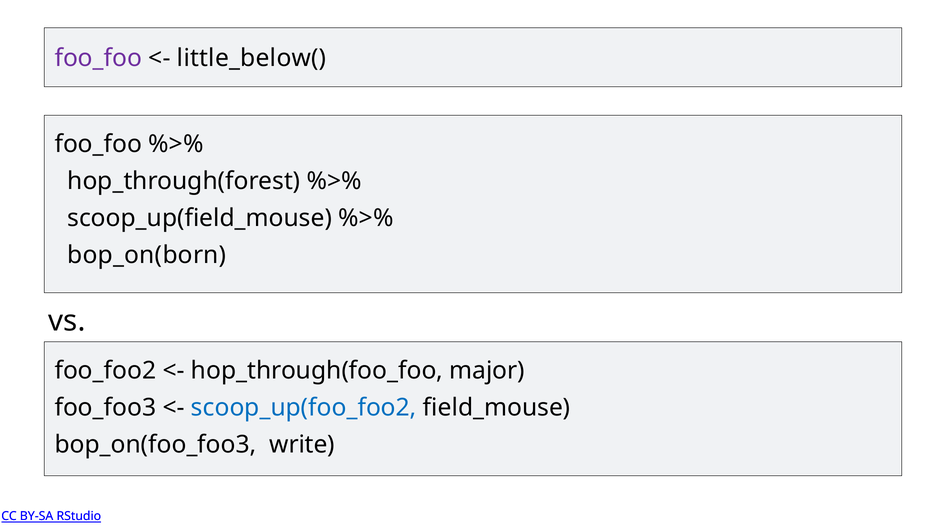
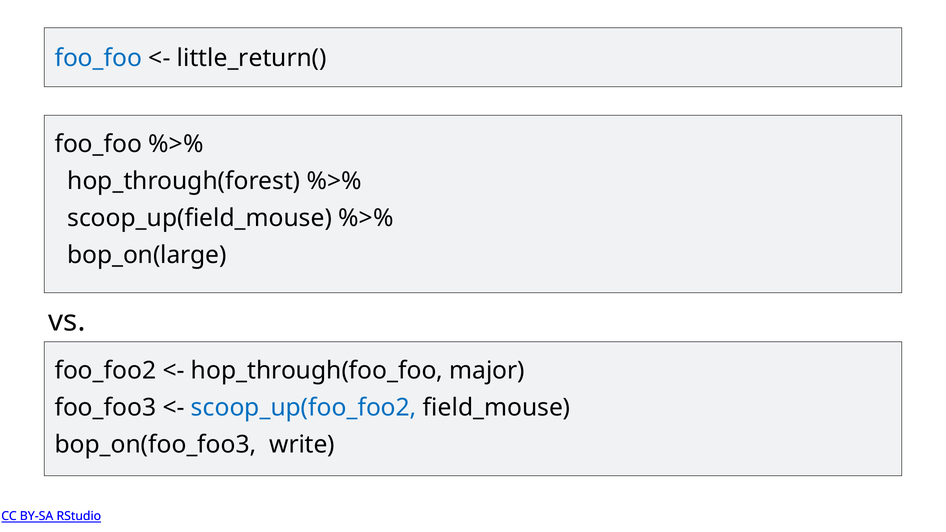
foo_foo colour: purple -> blue (98, 58)
little_below(: little_below( -> little_return( (252, 58)
bop_on(born: bop_on(born -> bop_on(large (147, 255)
